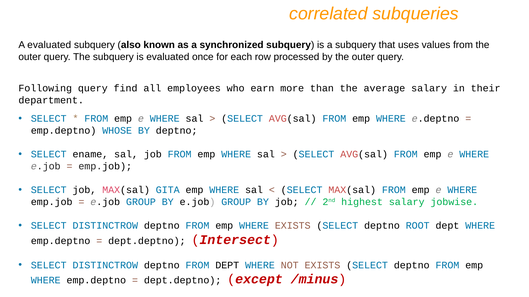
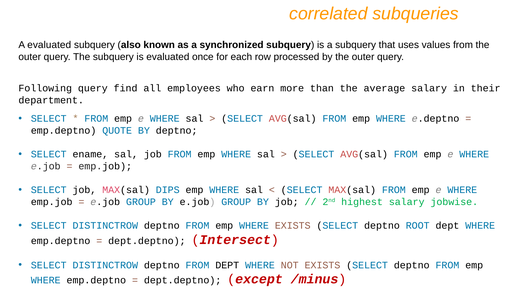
WHOSE: WHOSE -> QUOTE (117, 131)
GITA: GITA -> DIPS (168, 190)
